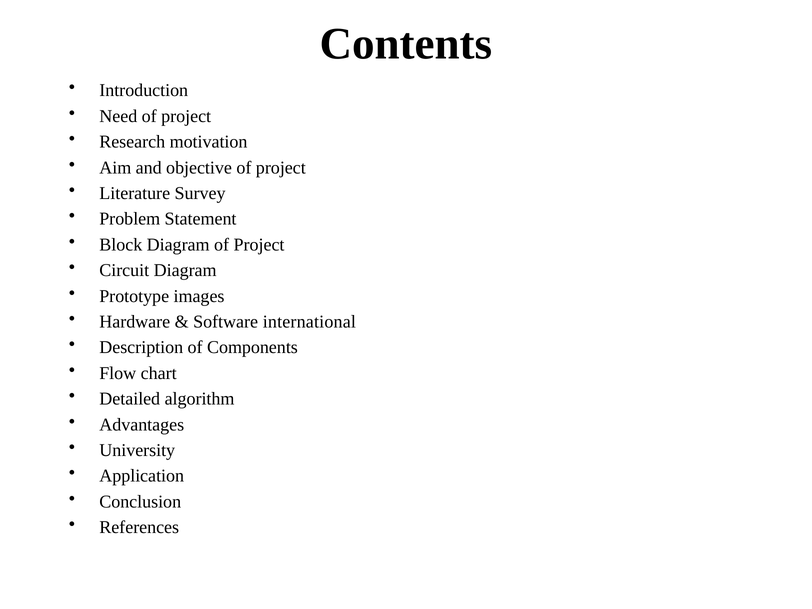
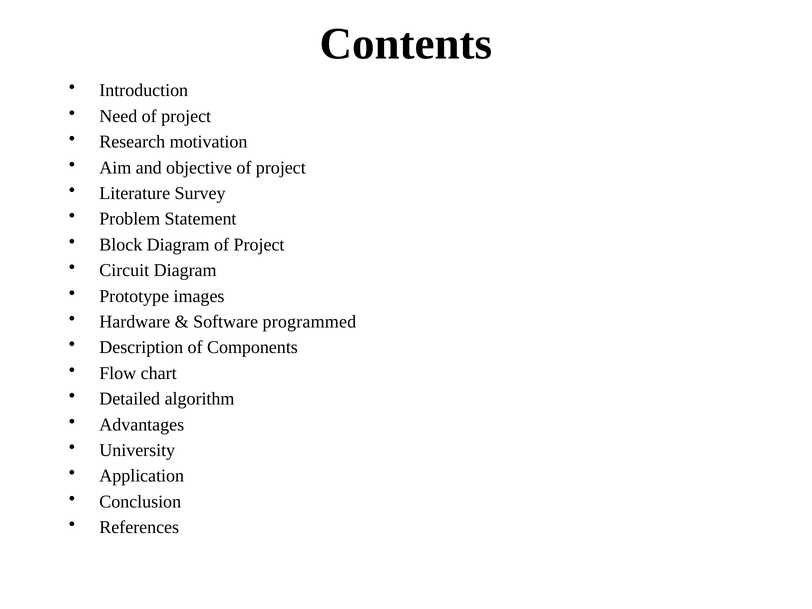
international: international -> programmed (309, 322)
